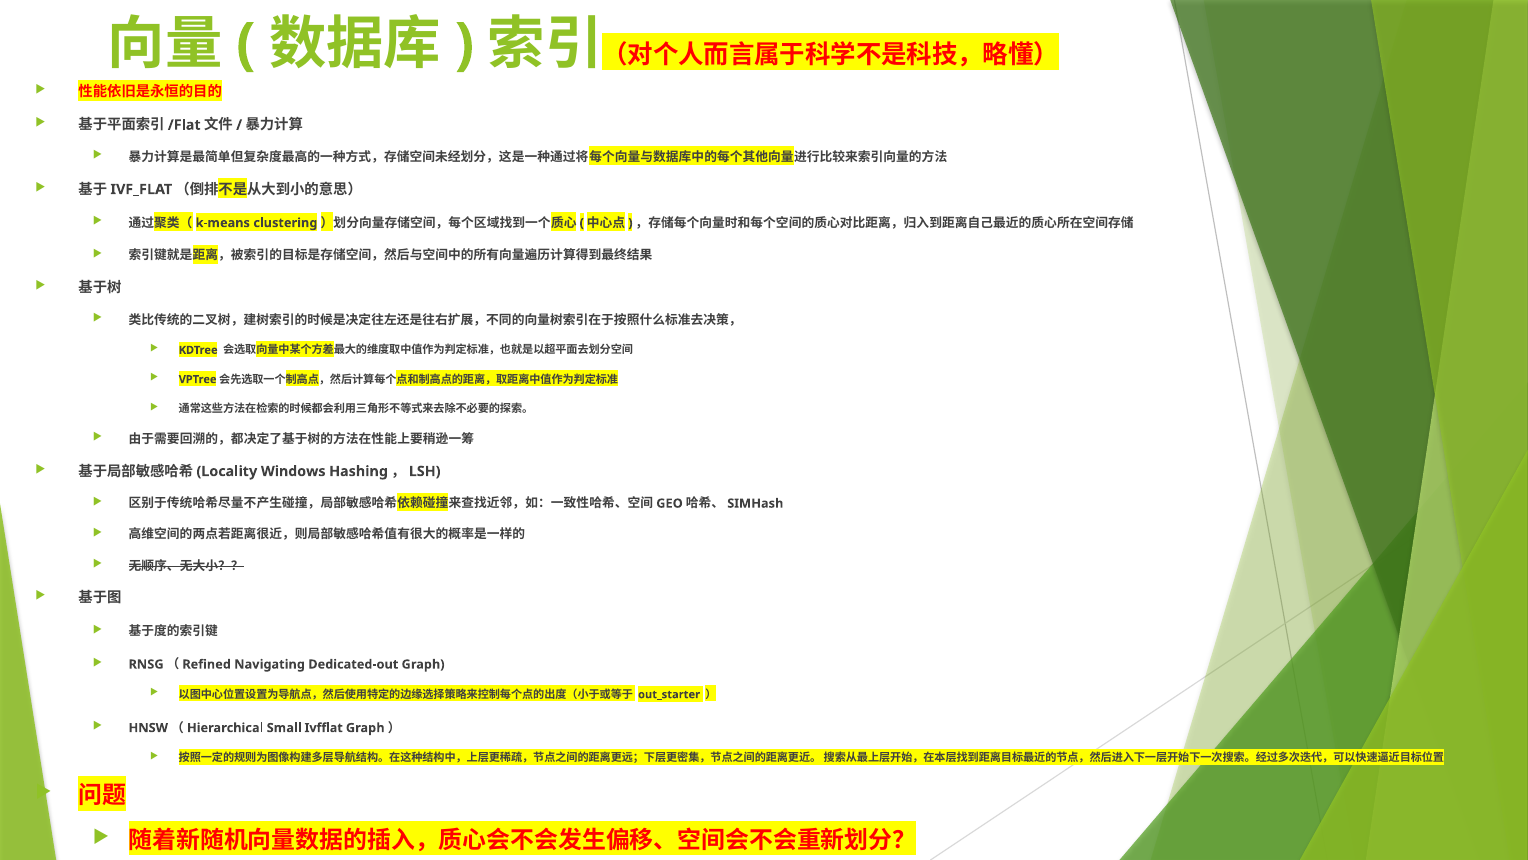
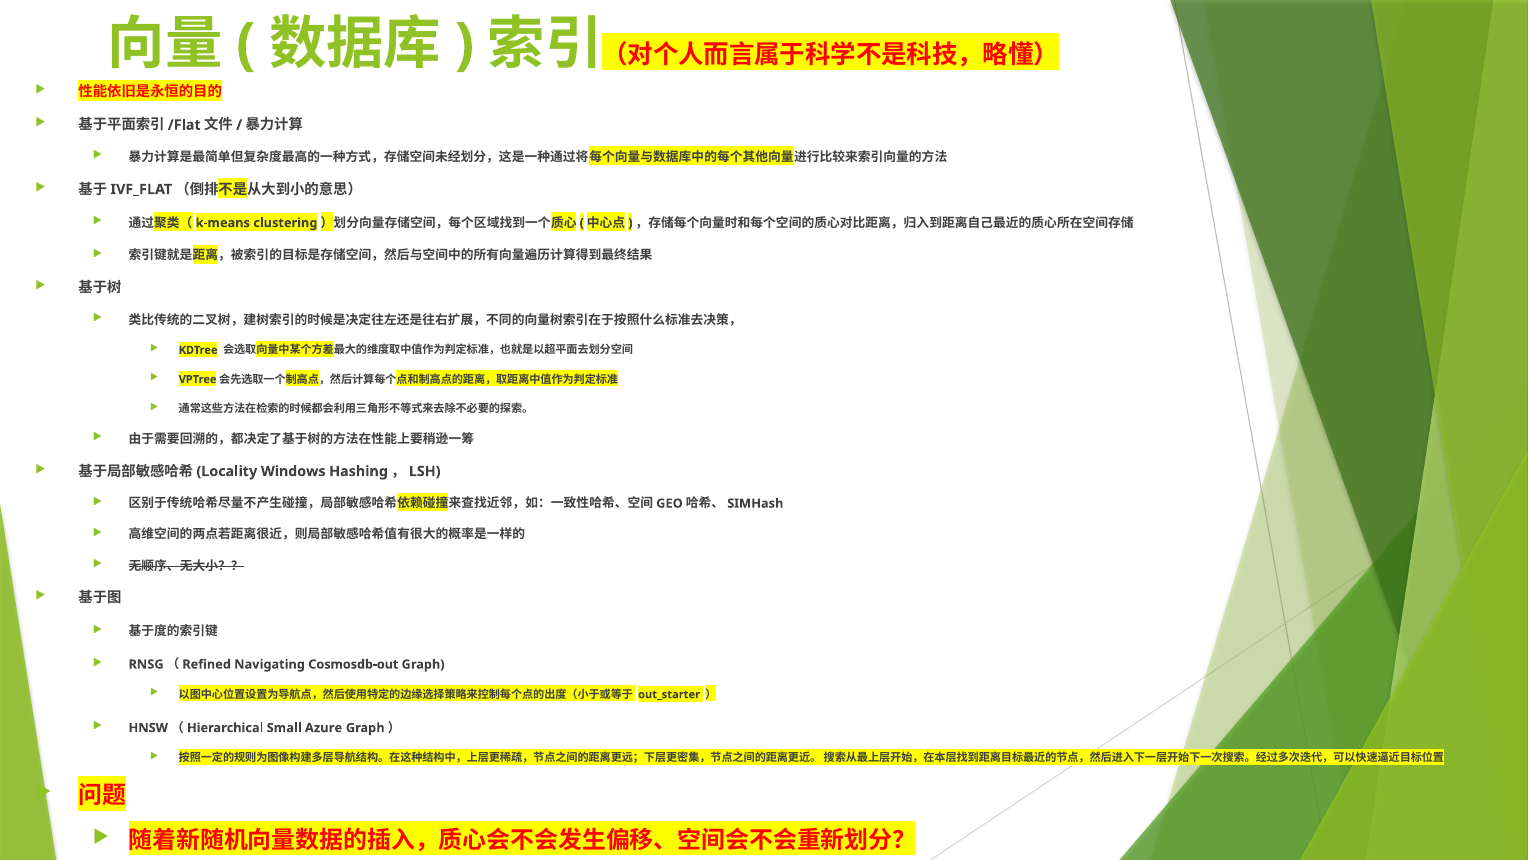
Dedicated-out: Dedicated-out -> Cosmosdb-out (353, 664)
Ivfflat: Ivfflat -> Azure (324, 727)
